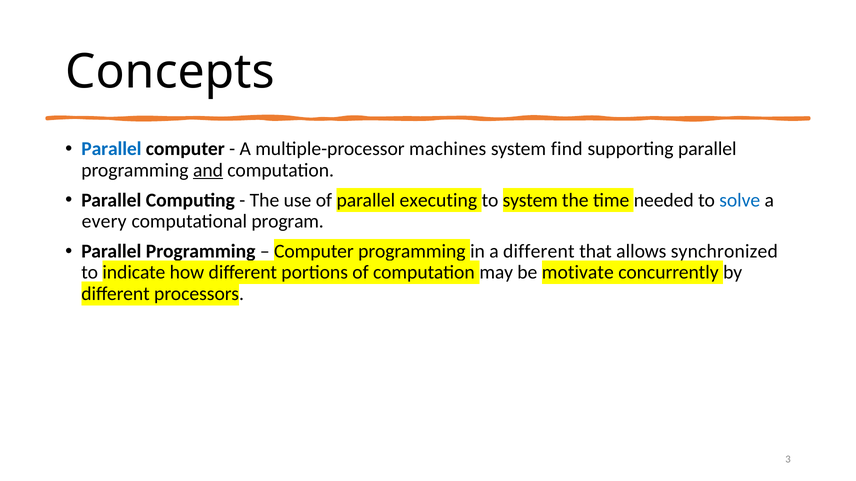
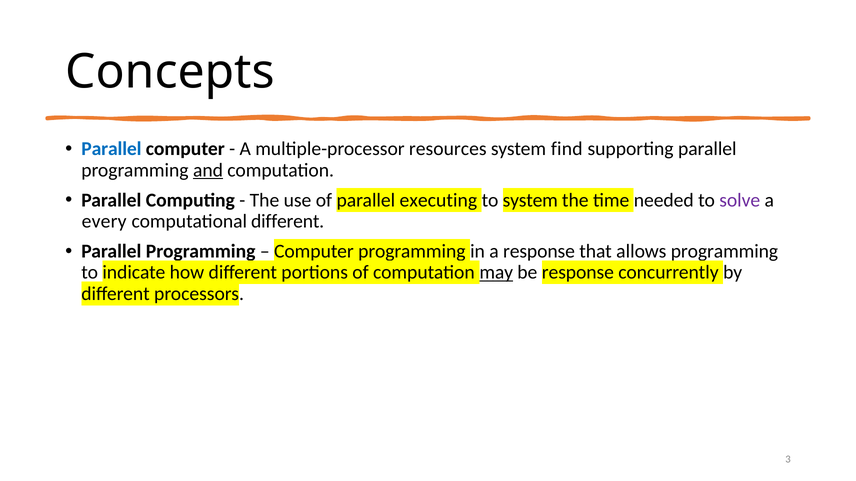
machines: machines -> resources (448, 149)
solve colour: blue -> purple (740, 200)
computational program: program -> different (288, 222)
a different: different -> response (539, 252)
synchronized: synchronized -> programming (724, 252)
may underline: none -> present (496, 273)
be motivate: motivate -> response (578, 273)
